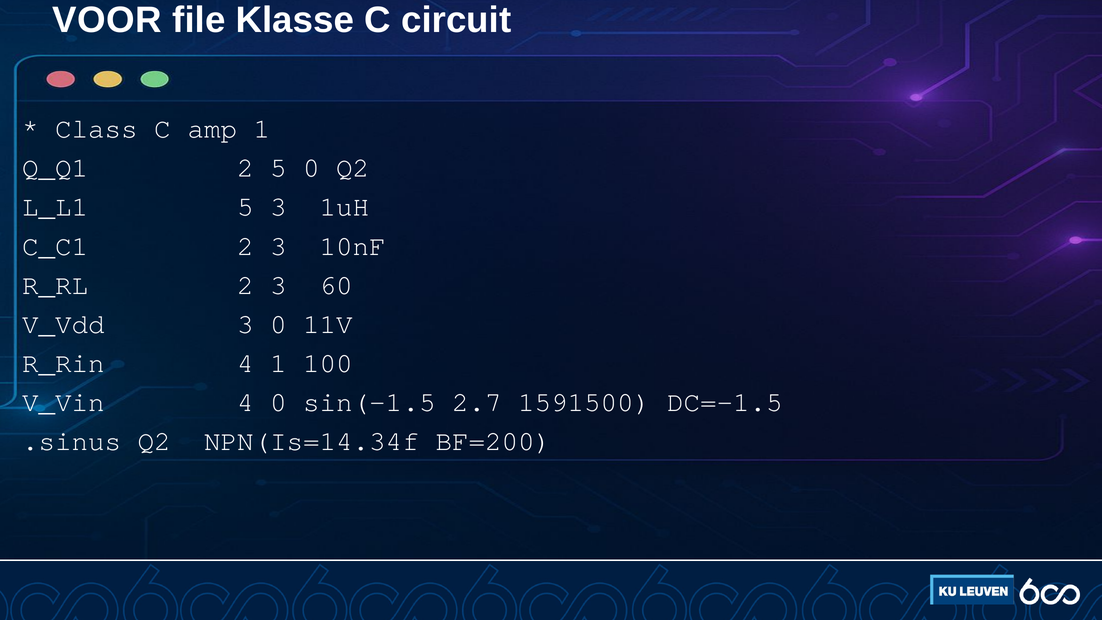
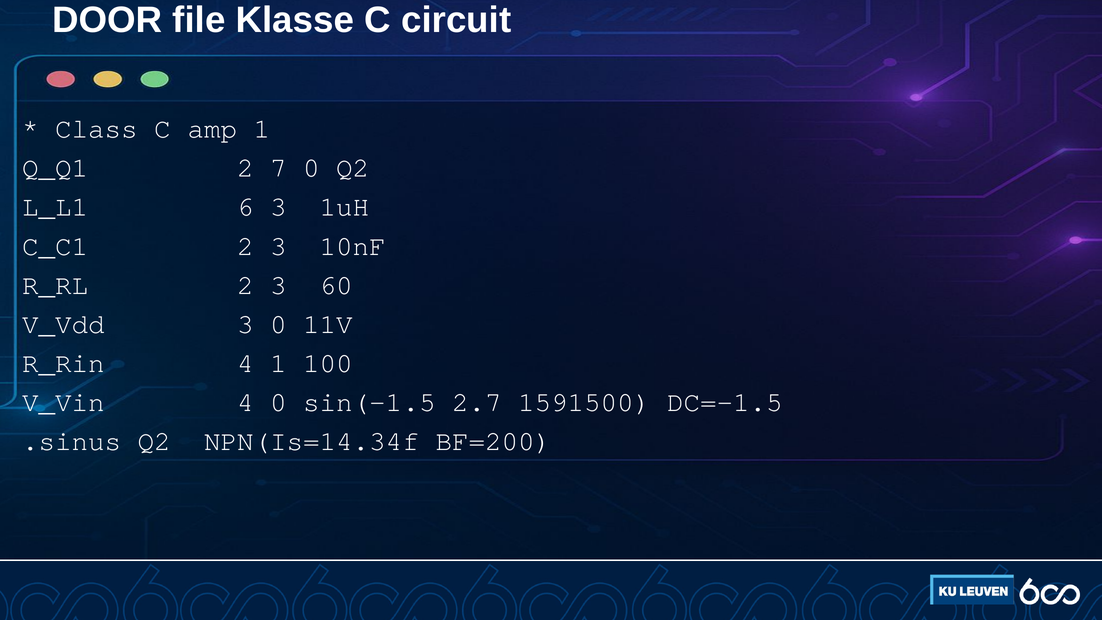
VOOR: VOOR -> DOOR (107, 20)
2 5: 5 -> 7 (278, 168)
L_L1 5: 5 -> 6 (245, 207)
